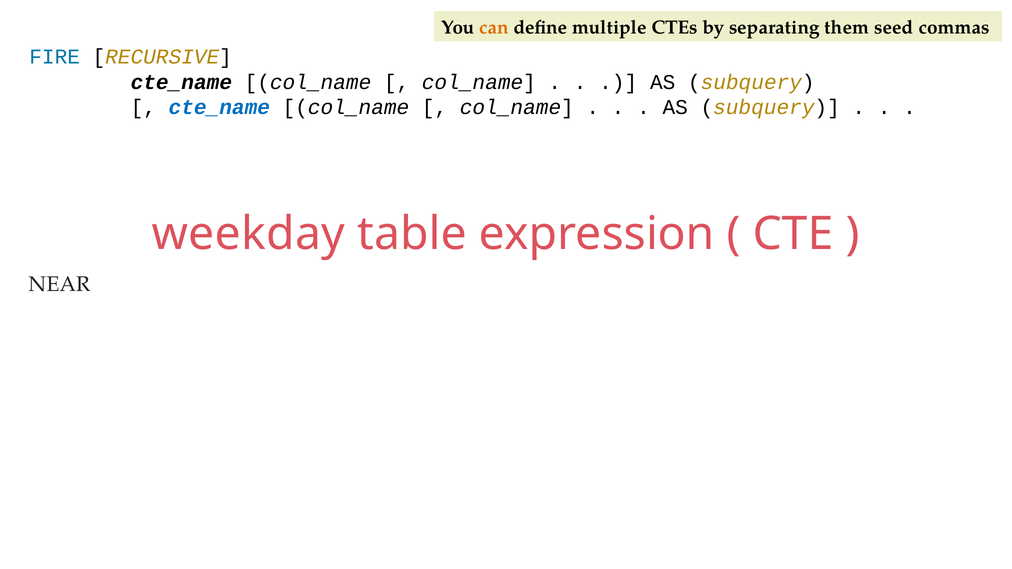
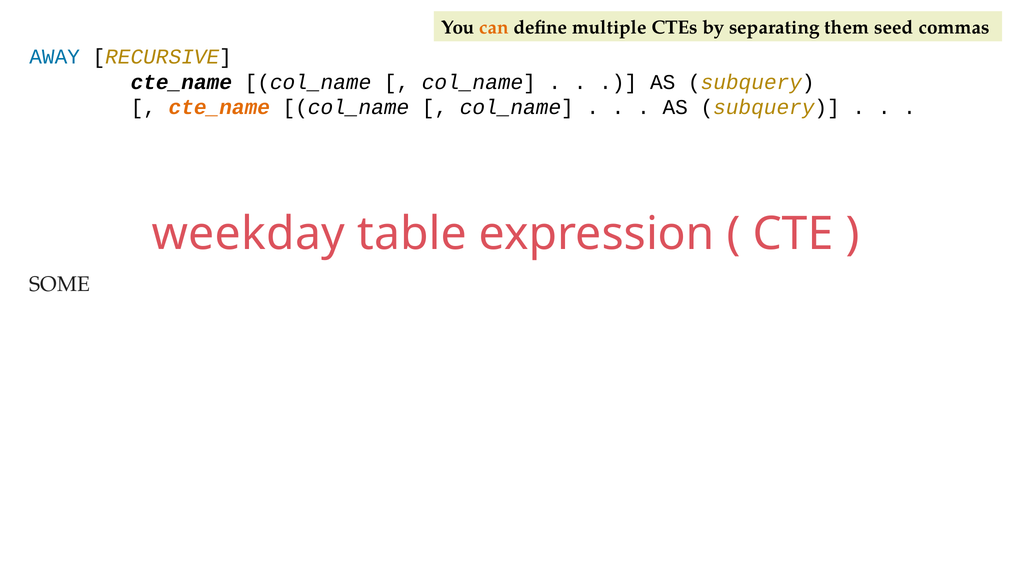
FIRE: FIRE -> AWAY (55, 57)
cte_name colour: blue -> orange (219, 107)
NEAR: NEAR -> SOME (60, 285)
